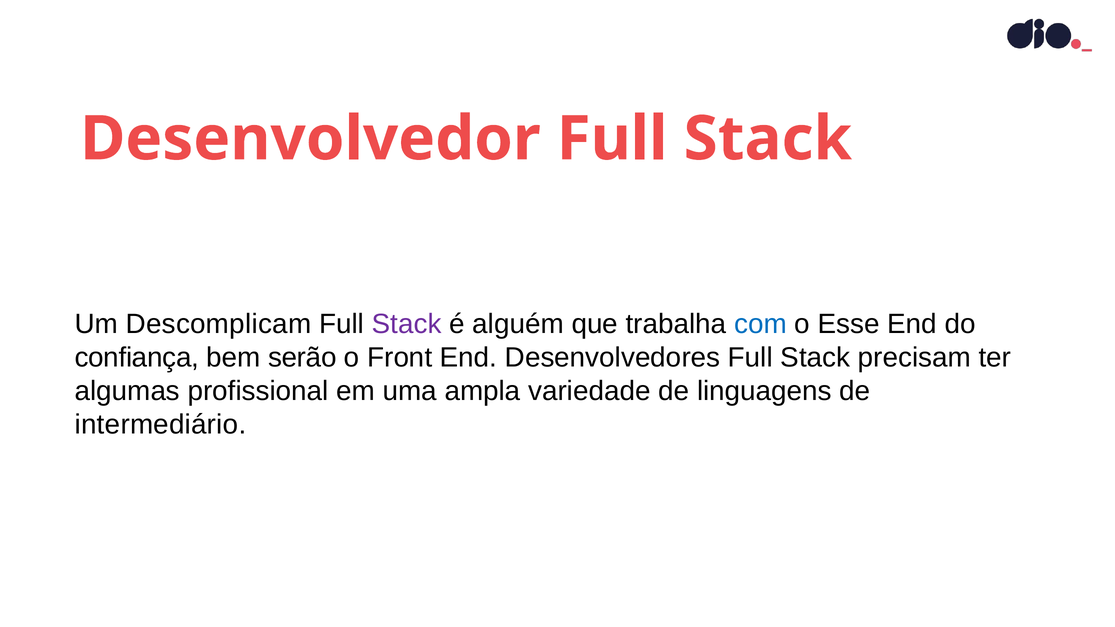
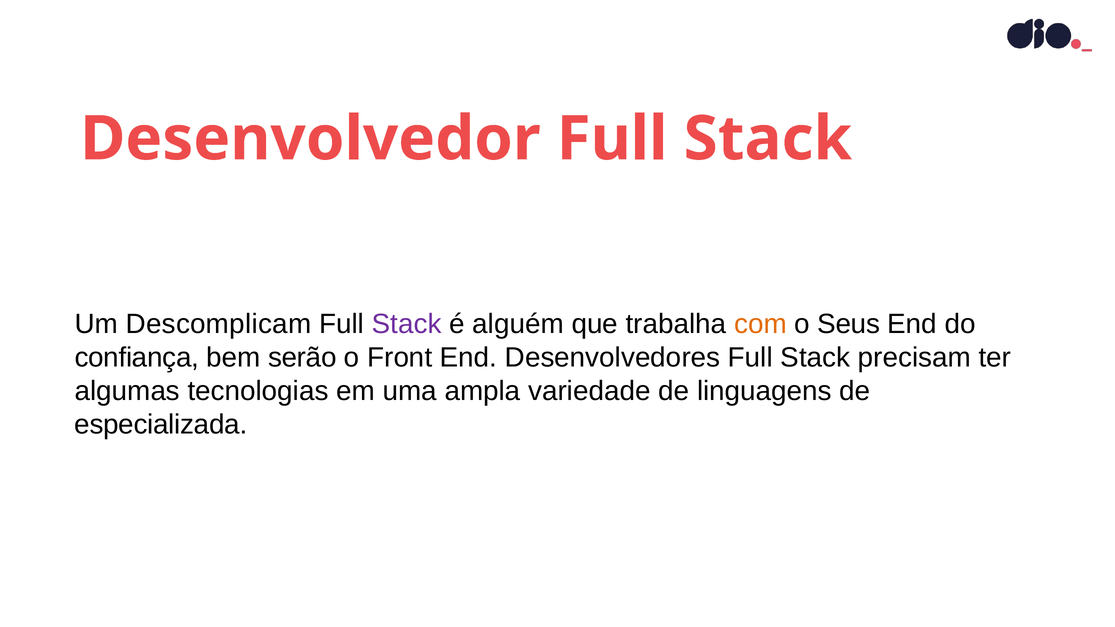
com colour: blue -> orange (760, 324)
Esse: Esse -> Seus (849, 324)
profissional: profissional -> tecnologias (258, 391)
intermediário: intermediário -> especializada (161, 425)
